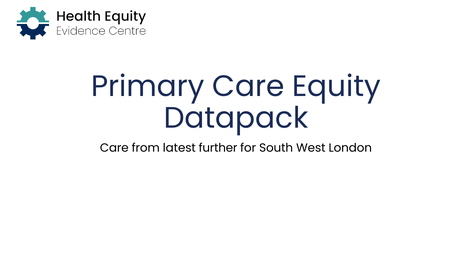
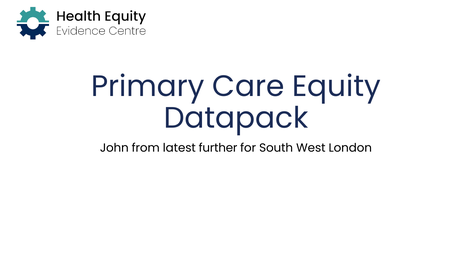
Care: Care -> John (114, 148)
